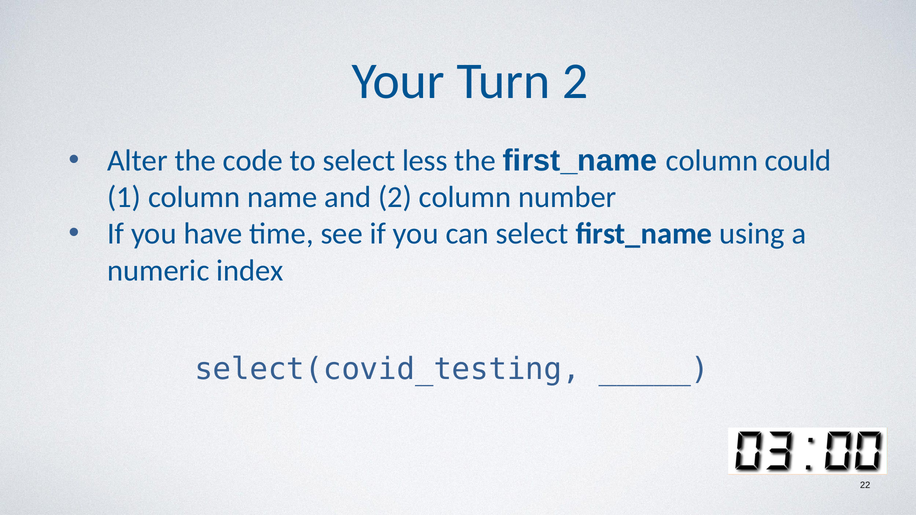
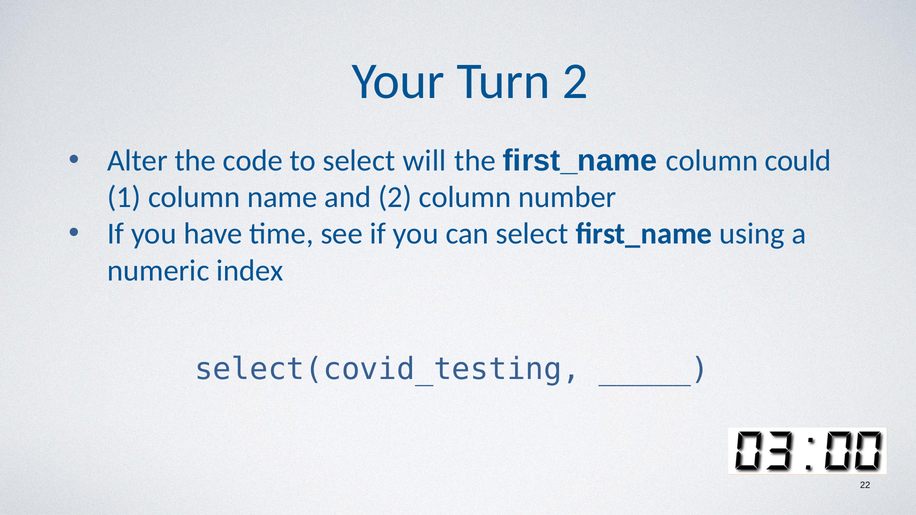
less: less -> will (425, 161)
